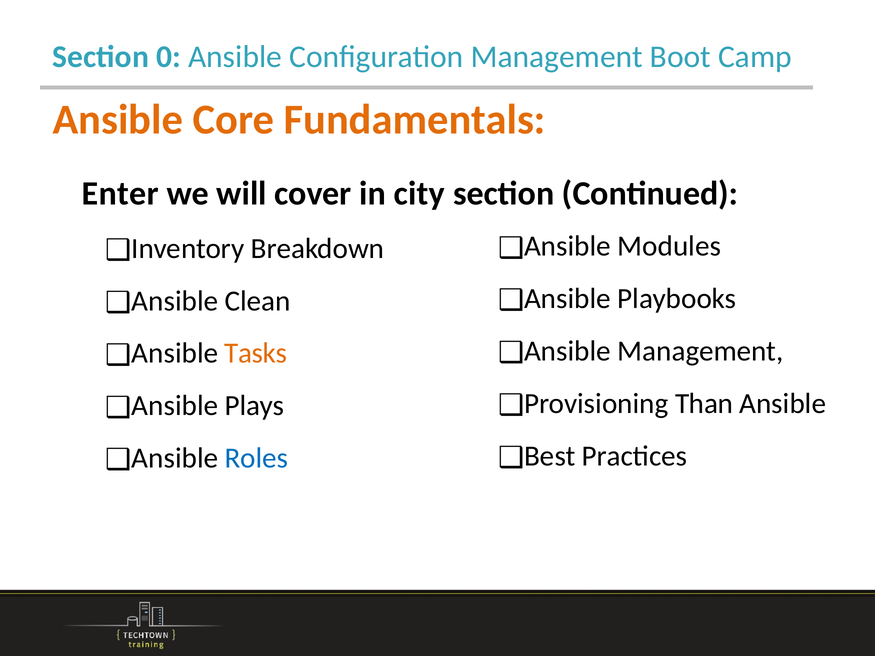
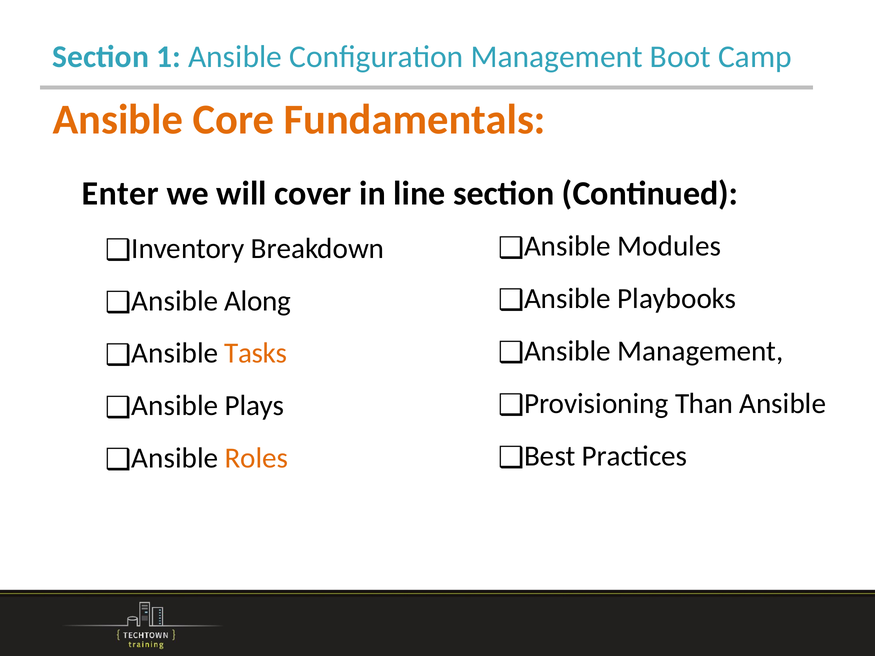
0: 0 -> 1 (168, 57)
city: city -> line (419, 193)
Clean: Clean -> Along (258, 301)
Roles colour: blue -> orange (256, 458)
